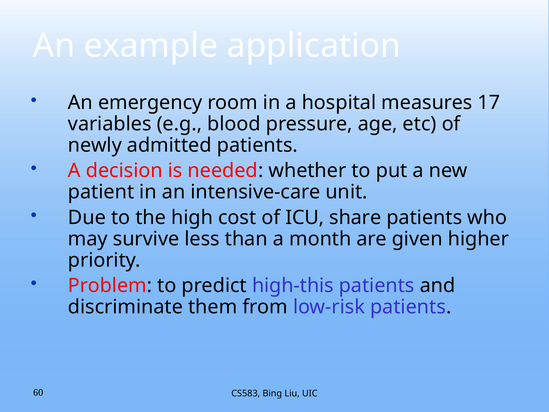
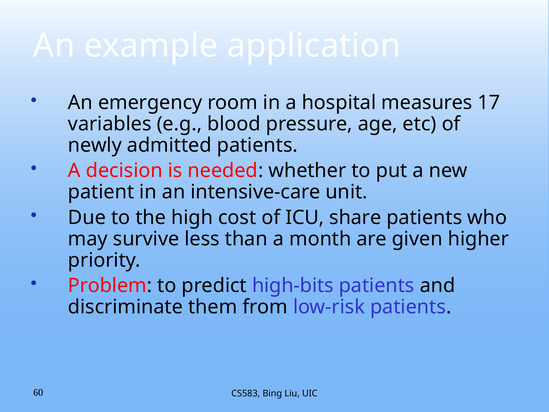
high-this: high-this -> high-bits (293, 285)
